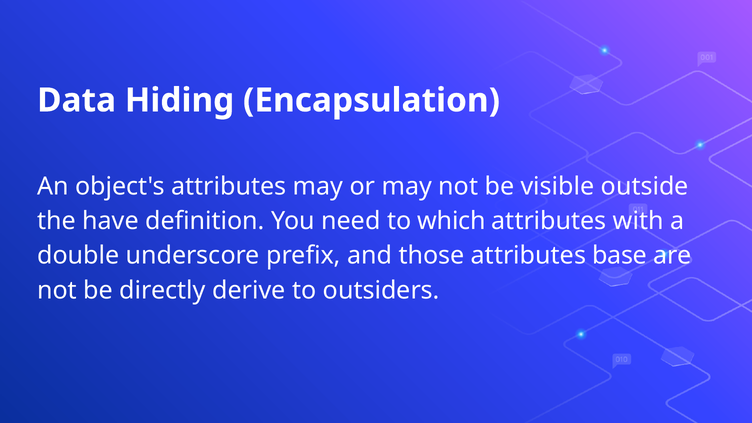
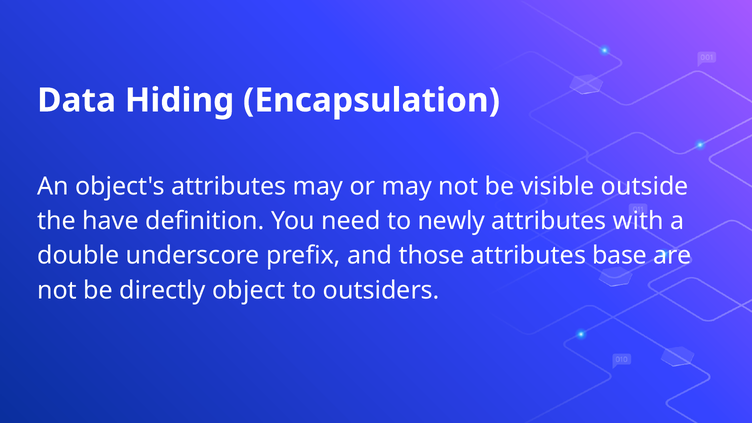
which: which -> newly (451, 221)
derive: derive -> object (249, 290)
